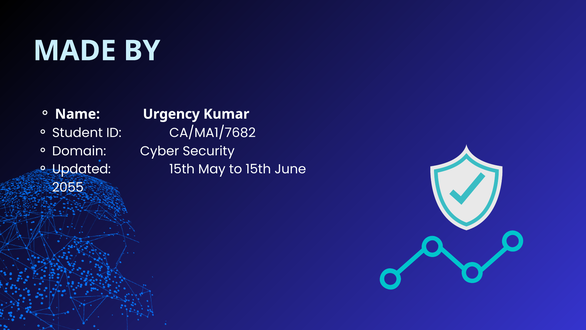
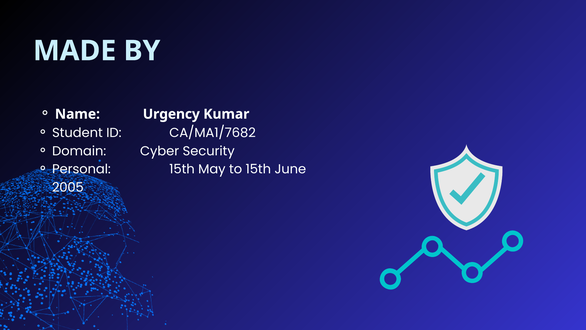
Updated: Updated -> Personal (81, 169)
2055: 2055 -> 2005 (68, 187)
